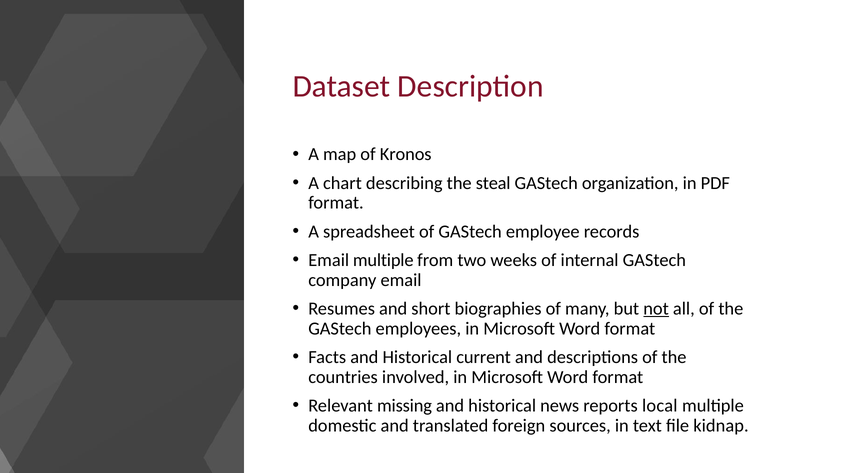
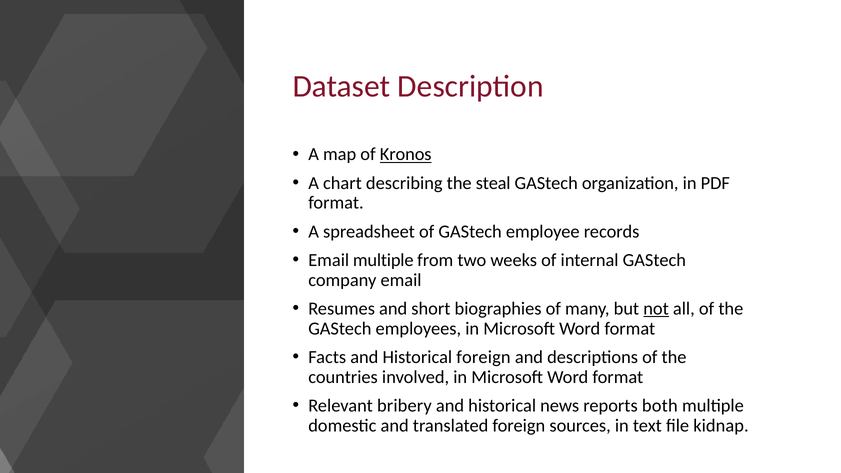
Kronos underline: none -> present (406, 154)
Historical current: current -> foreign (483, 357)
missing: missing -> bribery (404, 406)
local: local -> both (660, 406)
